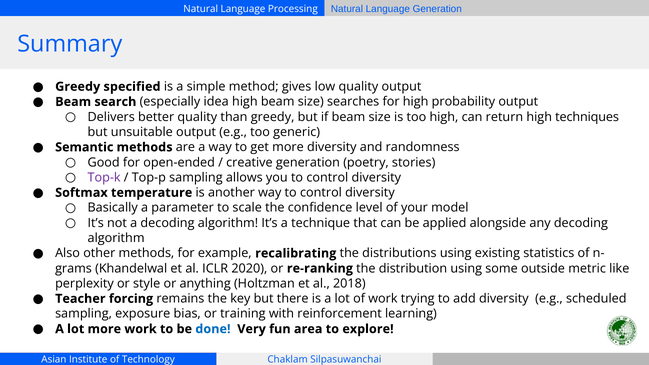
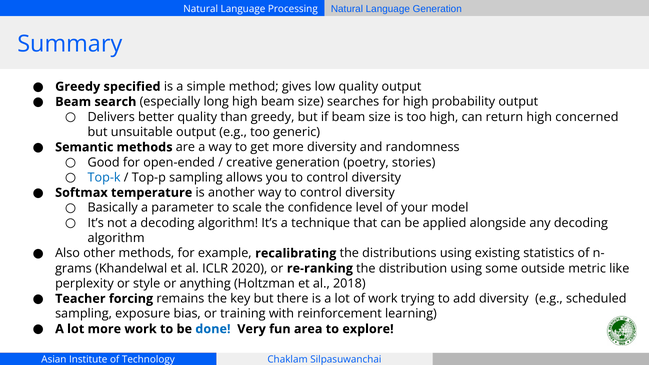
idea: idea -> long (216, 102)
techniques: techniques -> concerned (587, 117)
Top-k colour: purple -> blue (104, 178)
